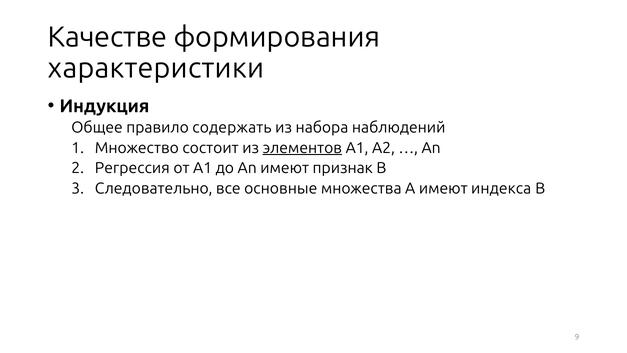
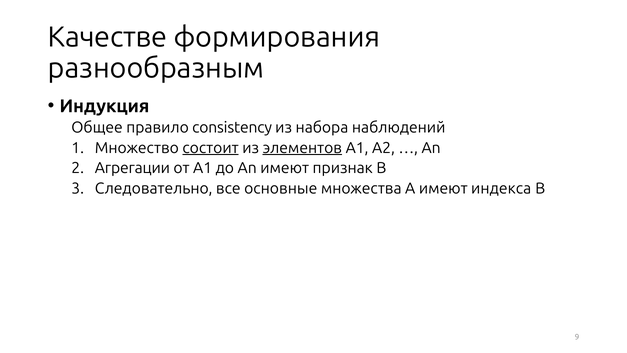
характеристики: характеристики -> разнообразным (156, 68)
содержать: содержать -> consistency (232, 128)
состоит underline: none -> present (211, 148)
Регрессия: Регрессия -> Агрегации (132, 168)
